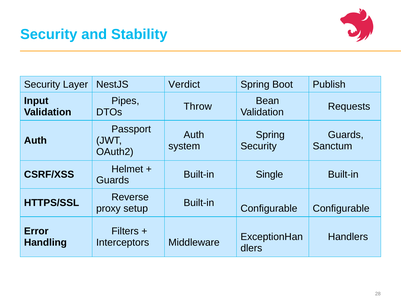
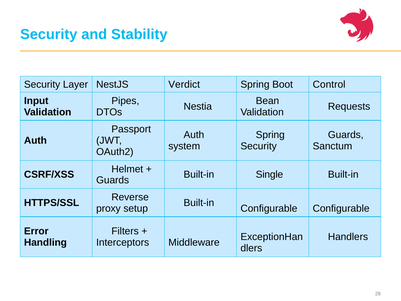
Publish: Publish -> Control (329, 84)
Throw: Throw -> Nestia (198, 106)
